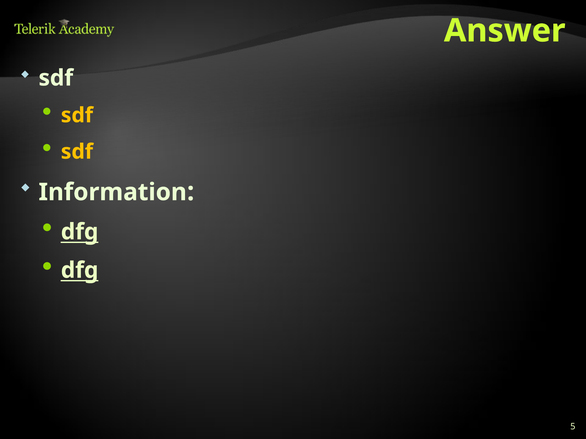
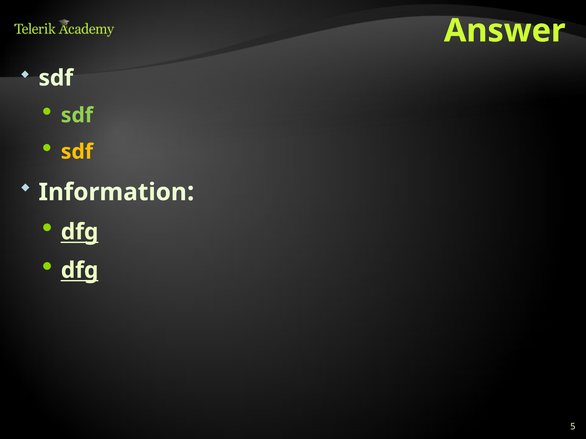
sdf colour: yellow -> light green (77, 115)
